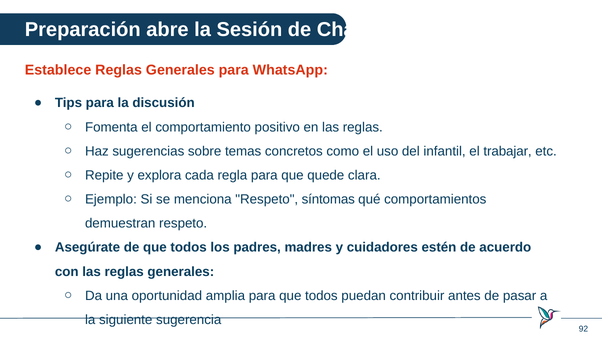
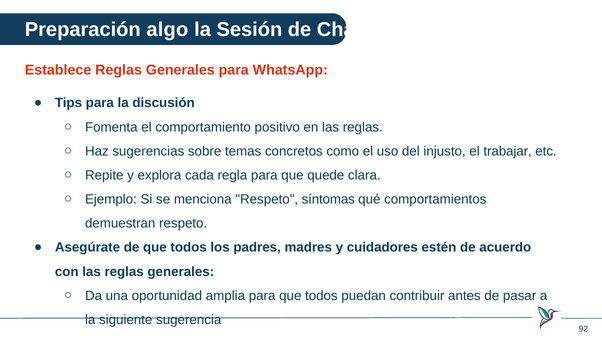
abre: abre -> algo (167, 29)
infantil: infantil -> injusto (445, 151)
